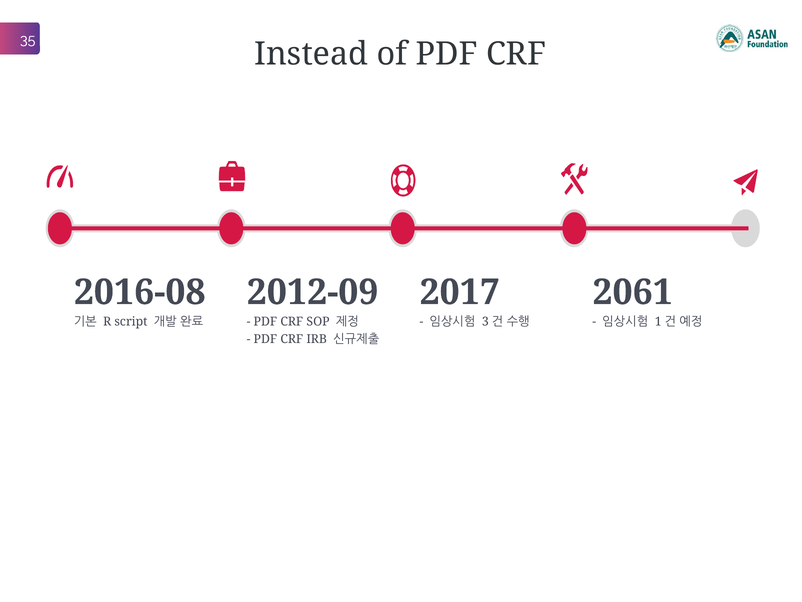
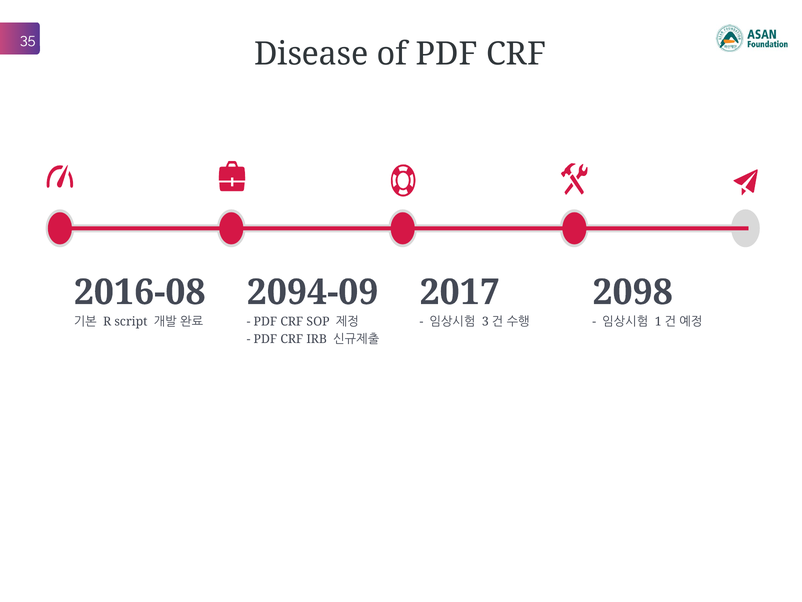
Instead: Instead -> Disease (311, 54)
2012-09: 2012-09 -> 2094-09 (313, 292)
2061: 2061 -> 2098 (633, 292)
